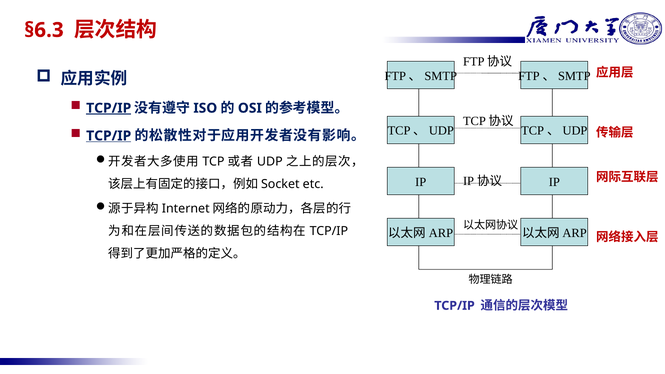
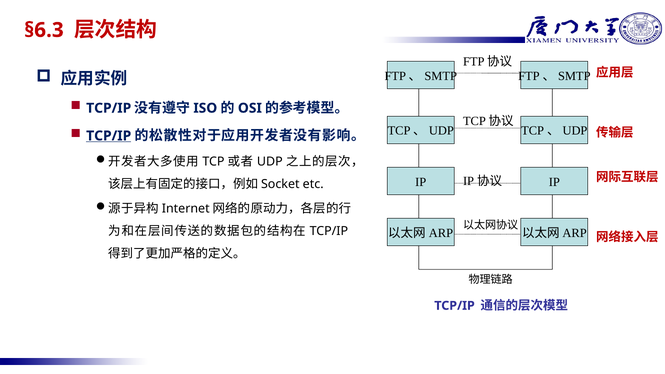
TCP/IP underline: present -> none (109, 108)
